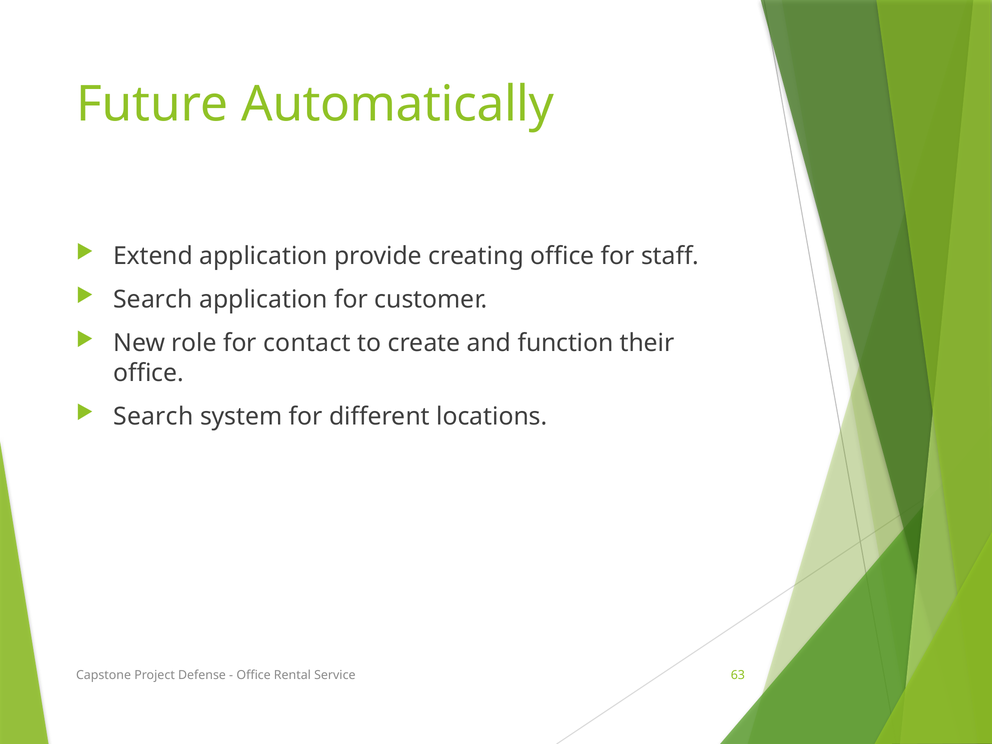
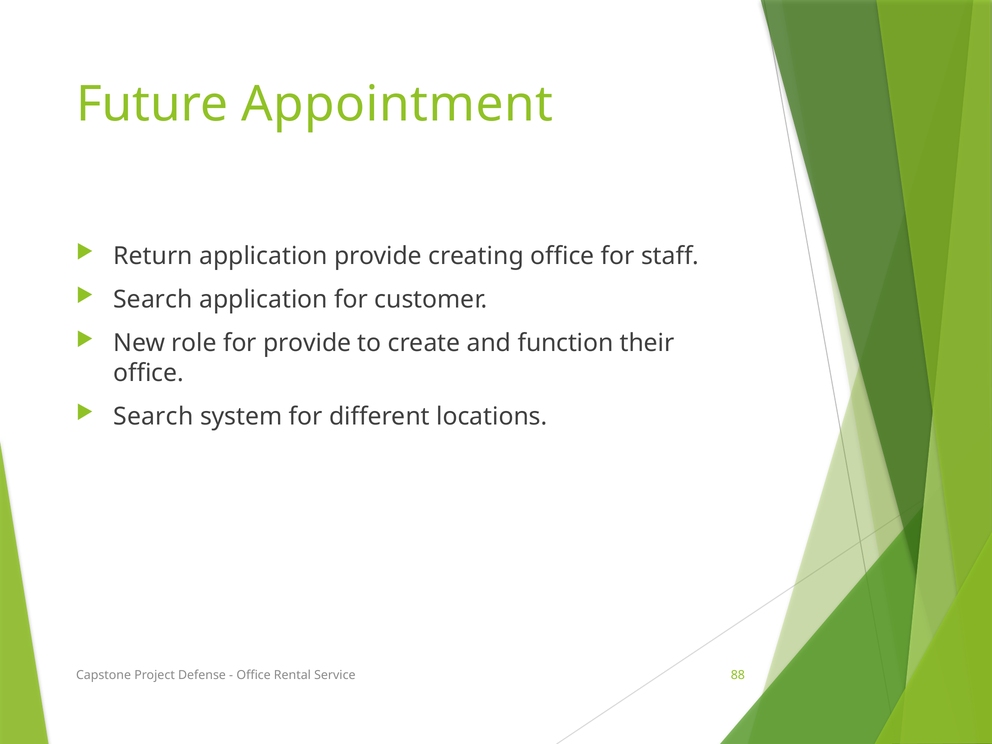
Automatically: Automatically -> Appointment (397, 104)
Extend: Extend -> Return (153, 256)
for contact: contact -> provide (307, 343)
63: 63 -> 88 (738, 675)
